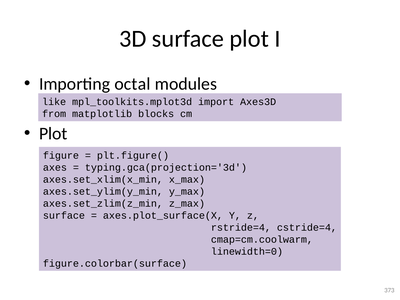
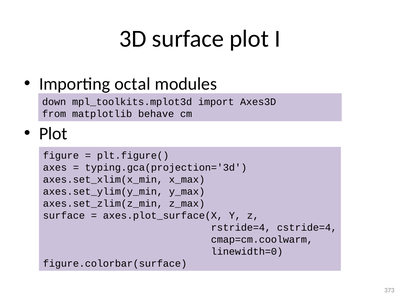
like: like -> down (54, 102)
blocks: blocks -> behave (156, 114)
